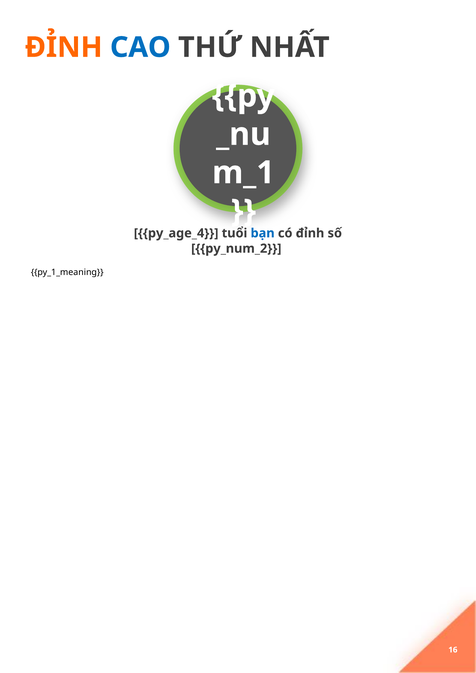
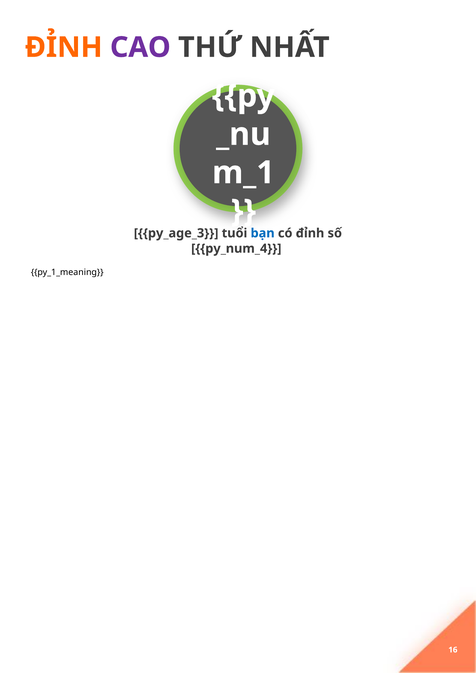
CAO colour: blue -> purple (140, 47)
py_age_4: py_age_4 -> py_age_3 (176, 233)
py_num_2: py_num_2 -> py_num_4 (236, 248)
